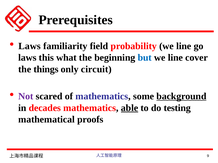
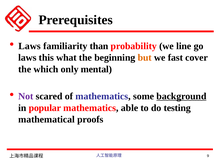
field: field -> than (99, 46)
but colour: blue -> orange (145, 58)
line: line -> fast (175, 58)
things: things -> which (46, 69)
circuit: circuit -> mental (96, 69)
decades: decades -> popular (45, 108)
able underline: present -> none (130, 108)
